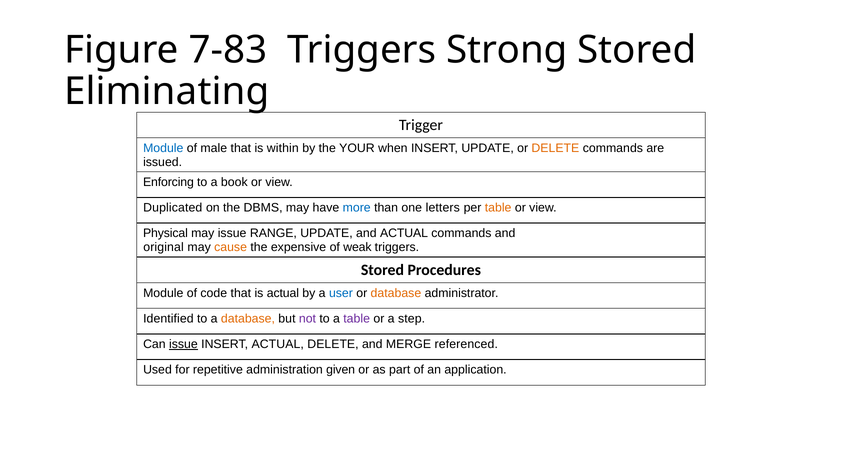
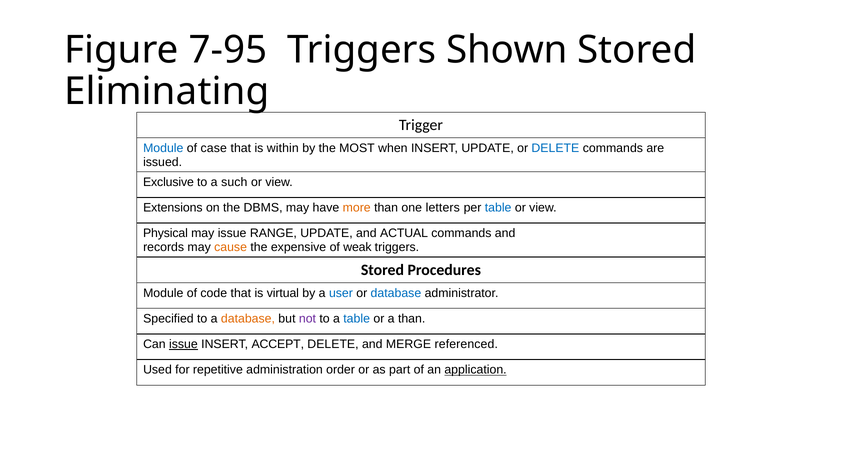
7-83: 7-83 -> 7-95 (228, 50)
Strong: Strong -> Shown (507, 50)
male: male -> case (214, 148)
YOUR: YOUR -> MOST (357, 148)
DELETE colour: orange -> blue (555, 148)
Enforcing: Enforcing -> Exclusive (168, 182)
book: book -> such (234, 182)
Duplicated: Duplicated -> Extensions (173, 208)
more colour: blue -> orange (357, 208)
table colour: orange -> blue (498, 208)
original: original -> records (164, 247)
is actual: actual -> virtual (283, 293)
database colour: orange -> blue (396, 293)
Identified: Identified -> Specified (168, 318)
table colour: purple -> blue (357, 318)
a step: step -> than (412, 318)
INSERT ACTUAL: ACTUAL -> ACCEPT (278, 344)
given: given -> order (341, 370)
application underline: none -> present (476, 370)
